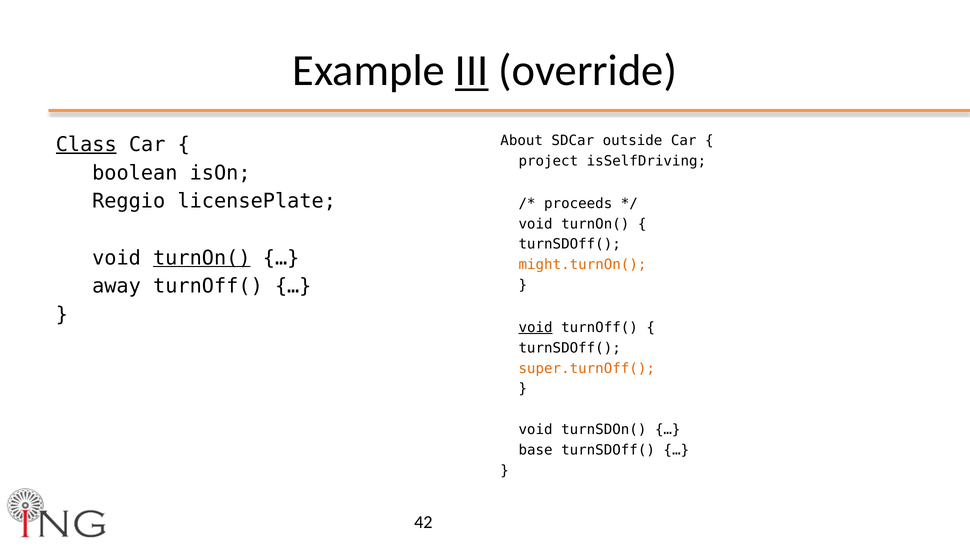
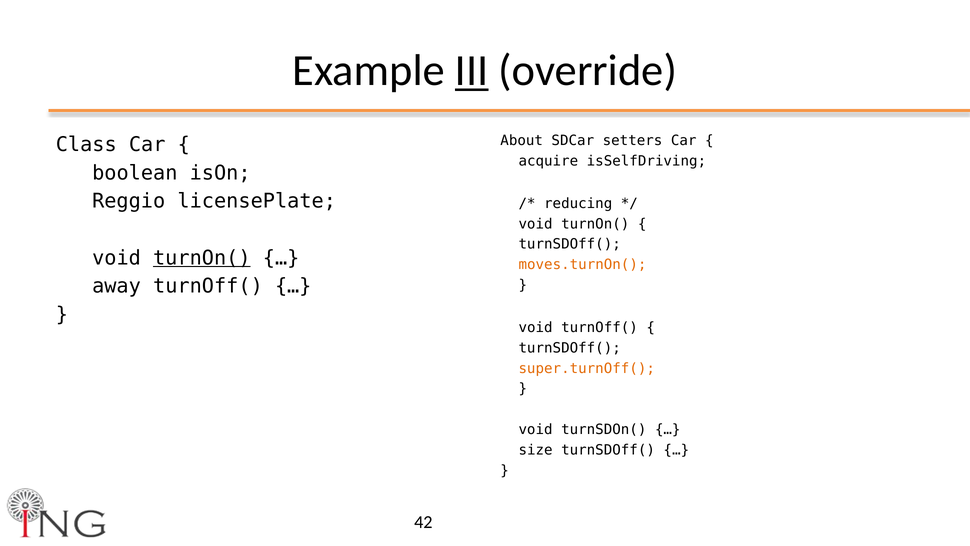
outside: outside -> setters (633, 140)
Class underline: present -> none (86, 144)
project: project -> acquire (548, 161)
proceeds: proceeds -> reducing (578, 203)
might.turnOn(: might.turnOn( -> moves.turnOn( (582, 264)
void underline: present -> none (536, 327)
base: base -> size (536, 450)
